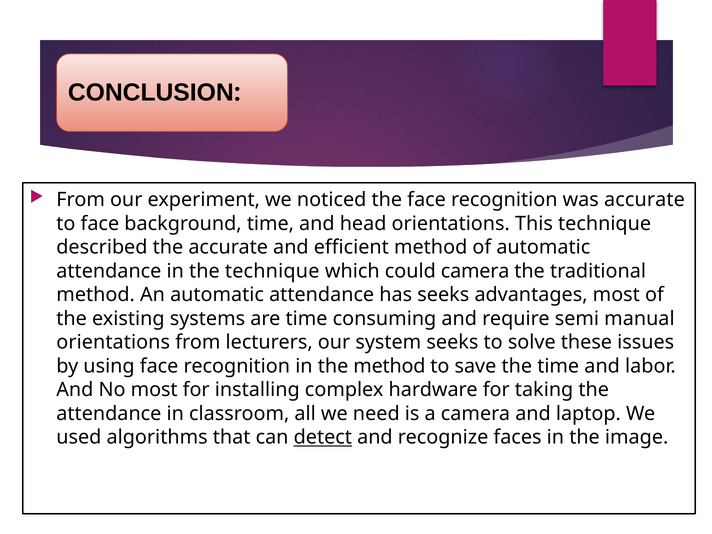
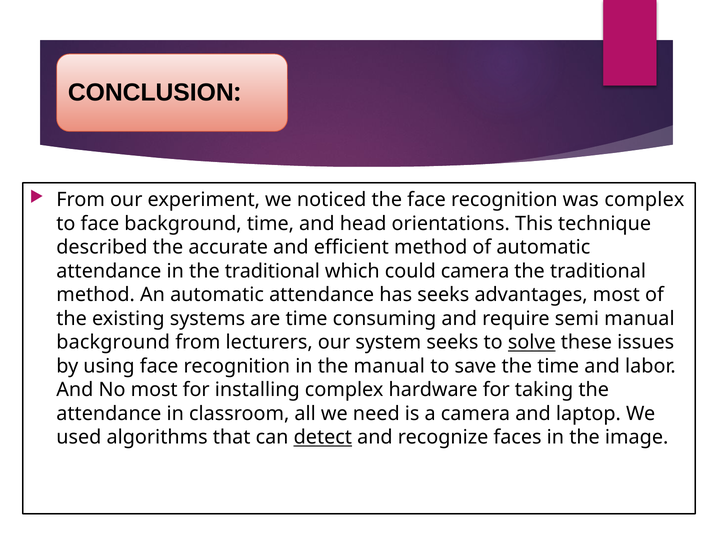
was accurate: accurate -> complex (644, 200)
in the technique: technique -> traditional (272, 271)
orientations: orientations -> background (113, 342)
solve underline: none -> present (532, 342)
the method: method -> manual (389, 366)
